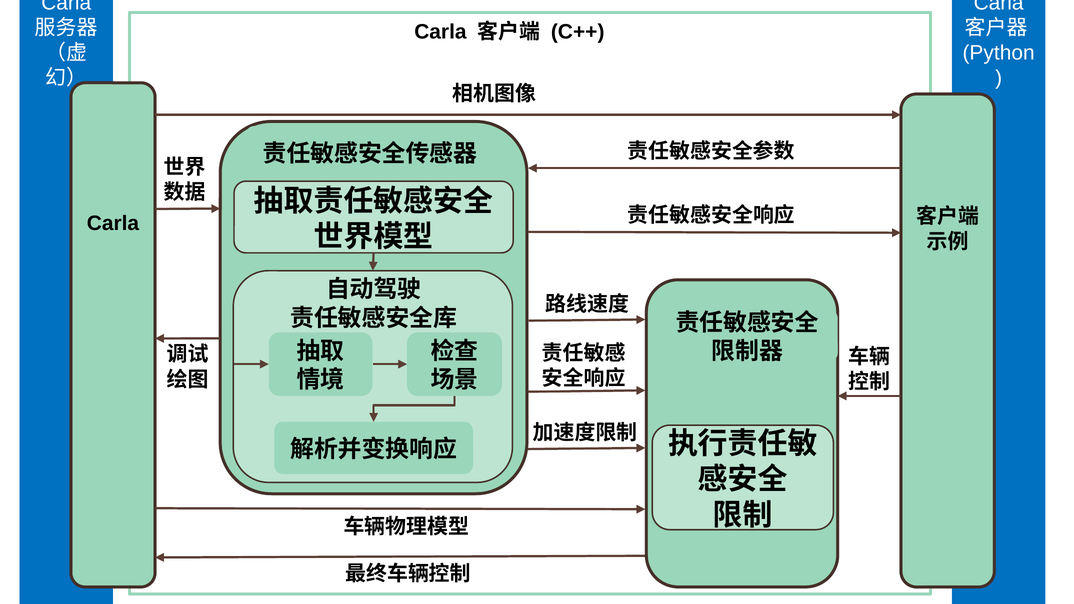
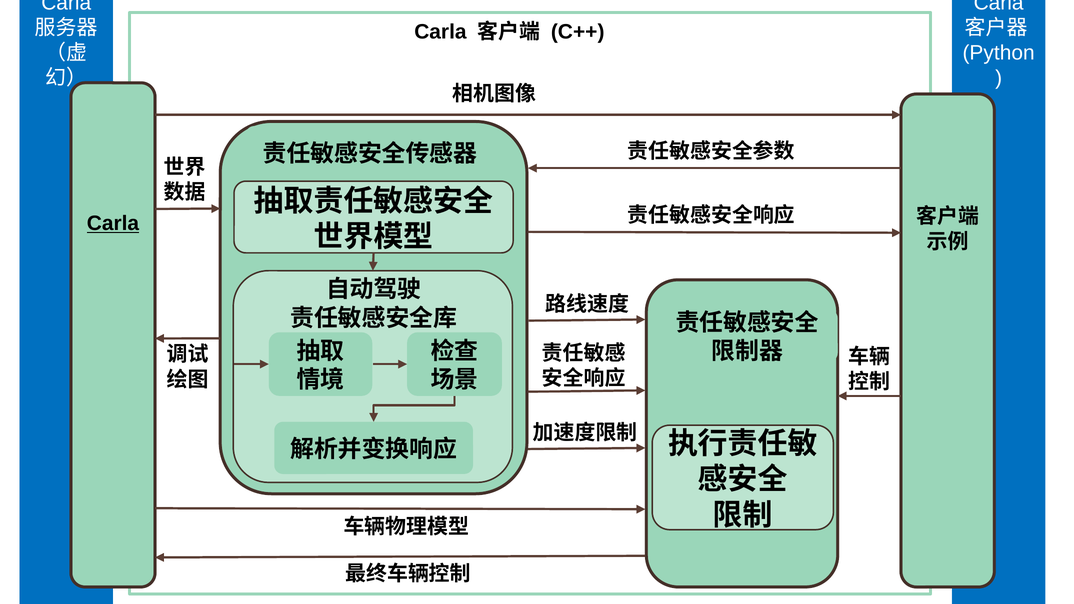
Carla underline: none -> present (113, 224)
